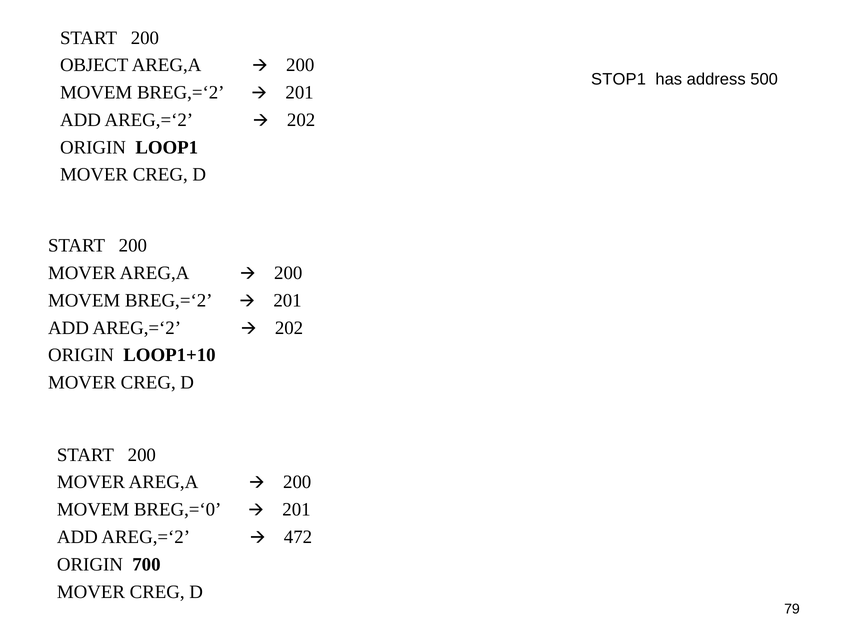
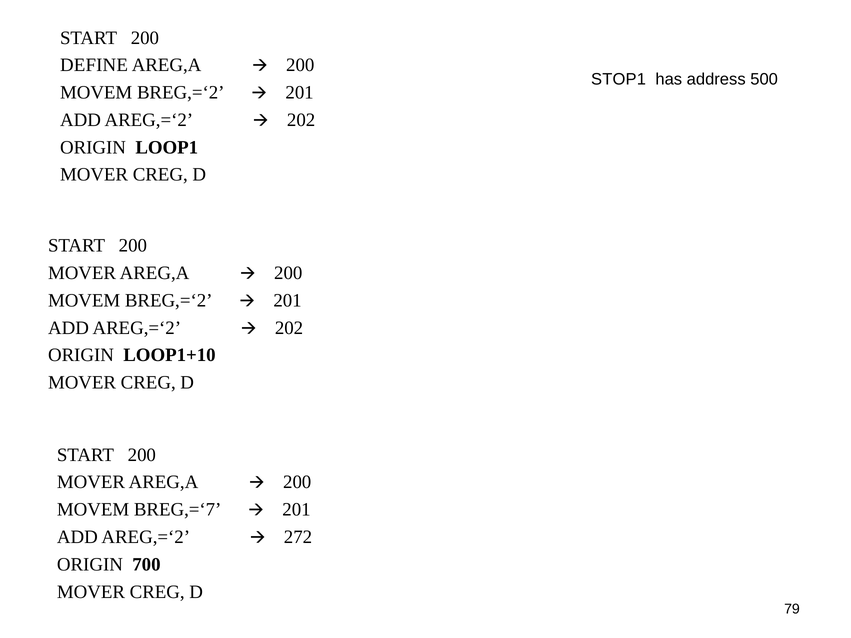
OBJECT: OBJECT -> DEFINE (94, 65)
BREG,=‘0: BREG,=‘0 -> BREG,=‘7 (178, 510)
472: 472 -> 272 (298, 537)
